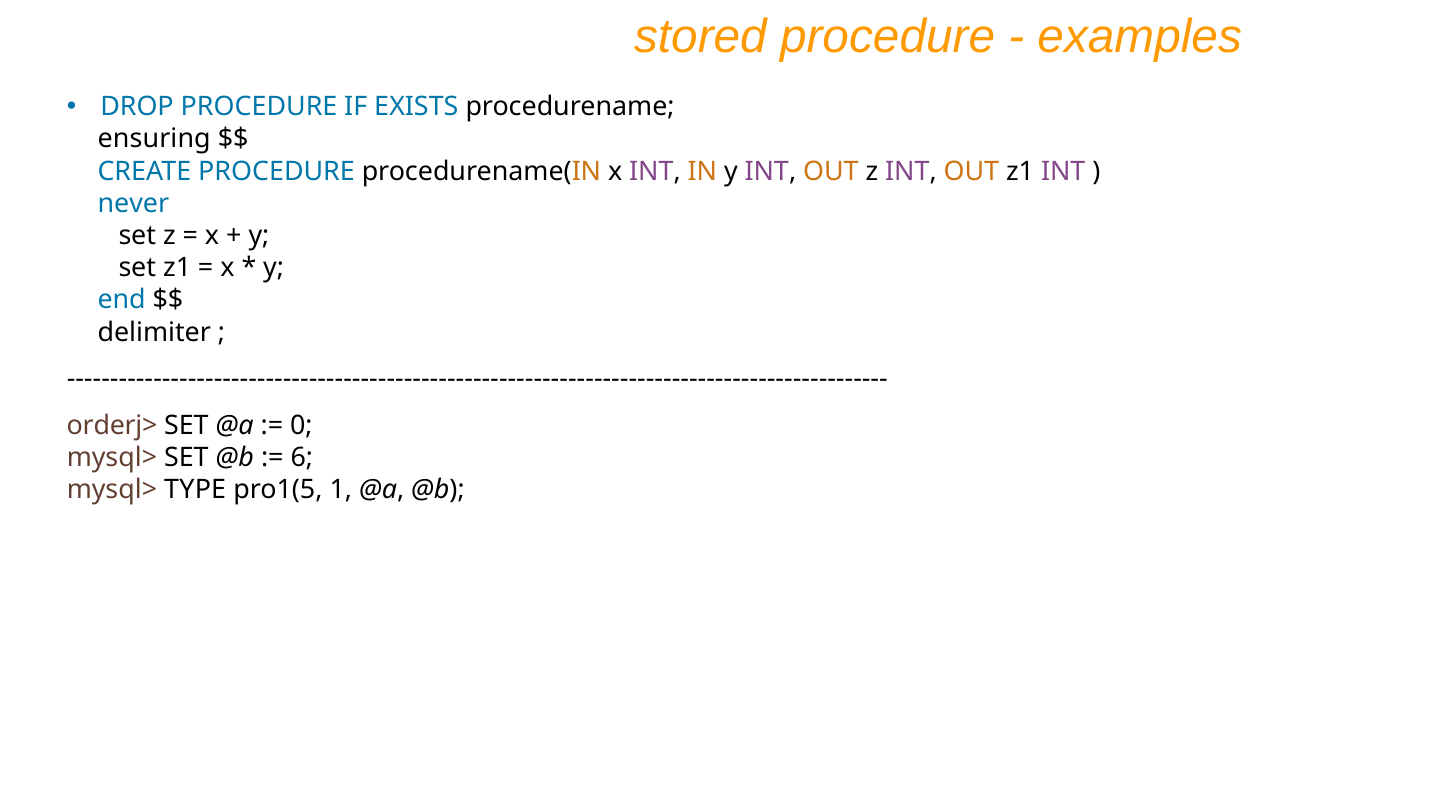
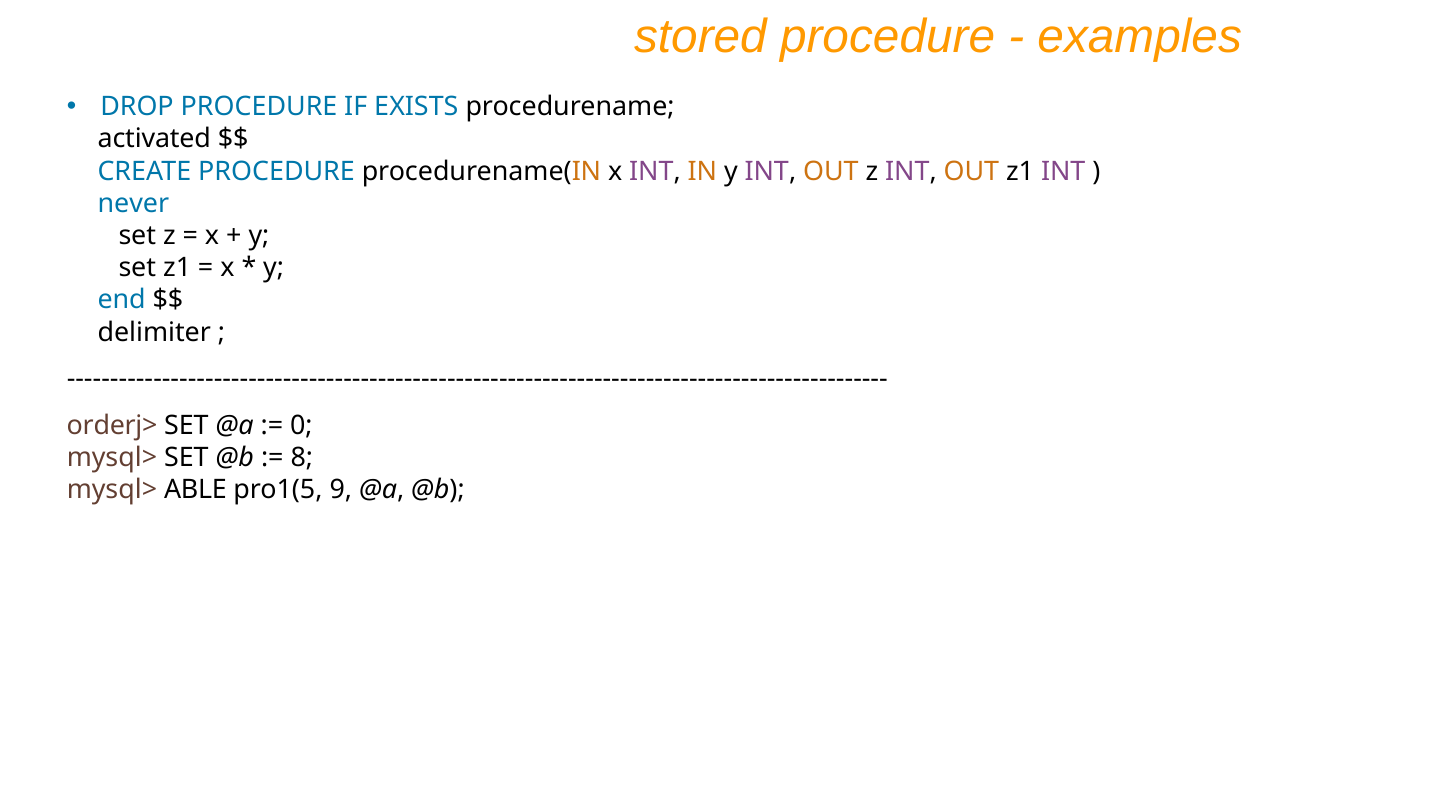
ensuring: ensuring -> activated (154, 139)
6: 6 -> 8 (302, 458)
TYPE: TYPE -> ABLE (195, 490)
1: 1 -> 9 (341, 490)
